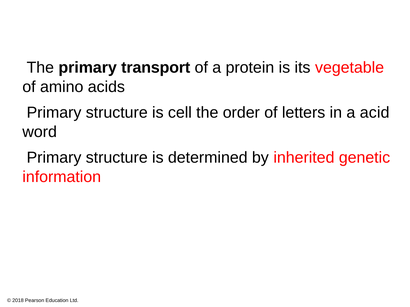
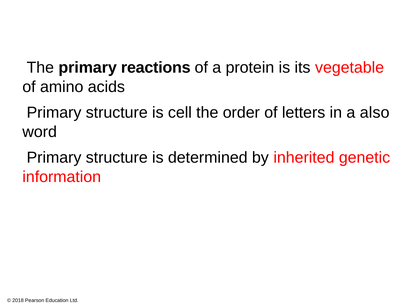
transport: transport -> reactions (156, 68)
acid: acid -> also (375, 113)
